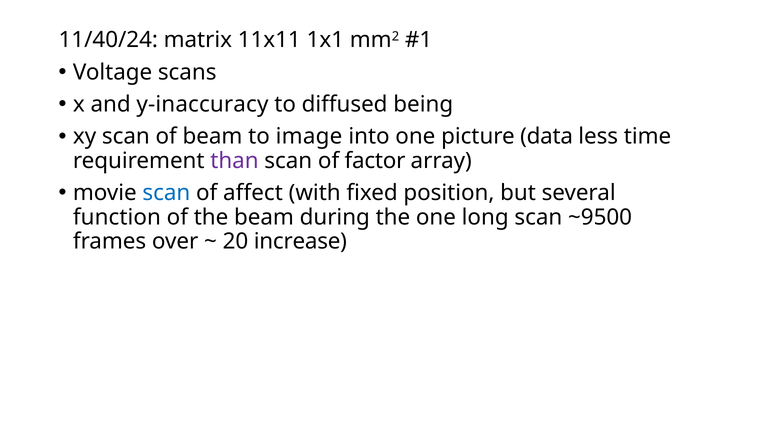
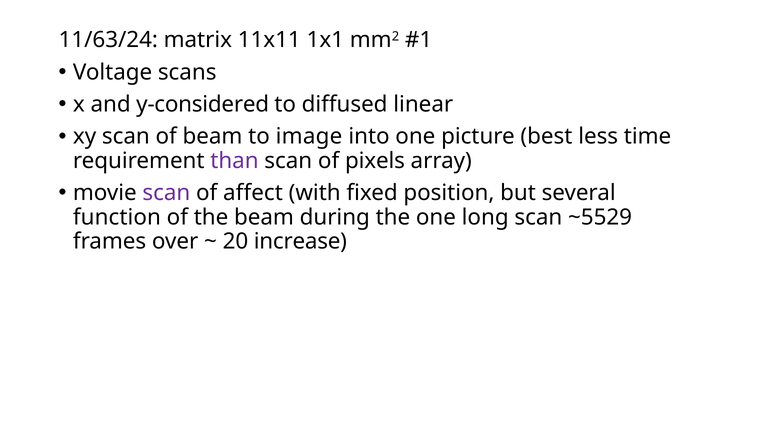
11/40/24: 11/40/24 -> 11/63/24 (108, 40)
y-inaccuracy: y-inaccuracy -> y-considered (203, 104)
being: being -> linear (423, 104)
data: data -> best (546, 137)
factor: factor -> pixels (375, 161)
scan colour: blue -> purple (166, 193)
~9500: ~9500 -> ~5529 (600, 217)
